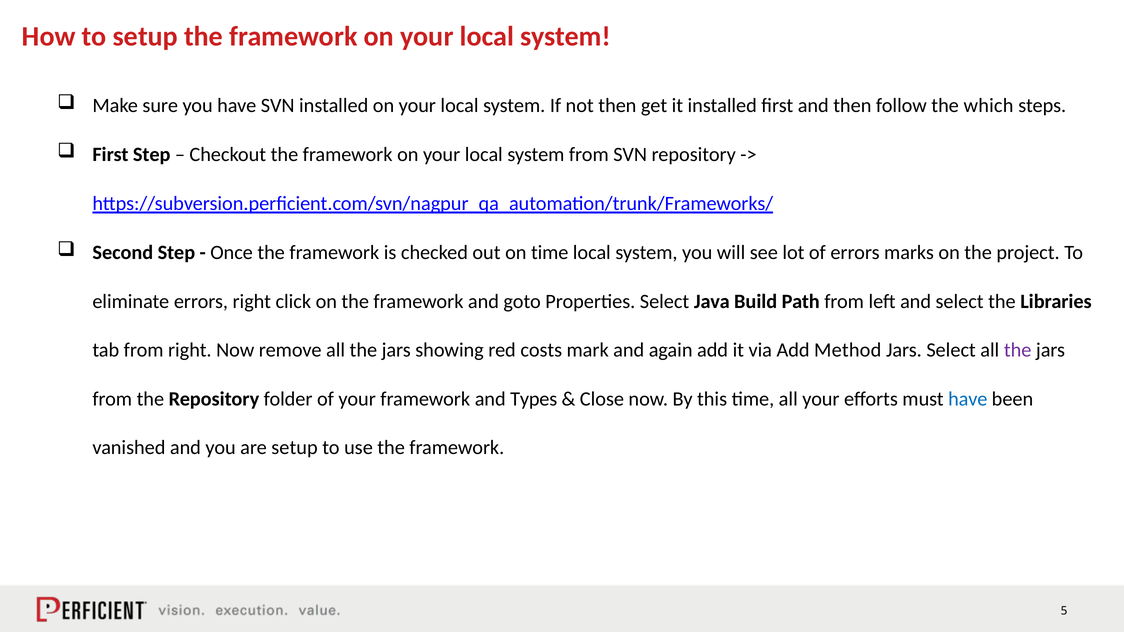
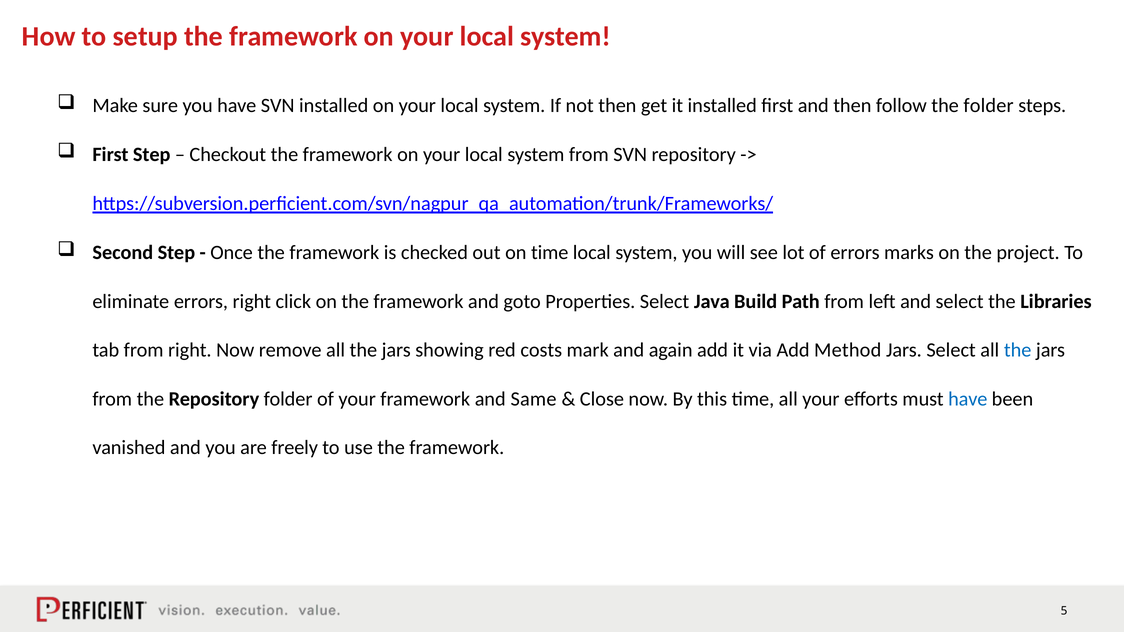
the which: which -> folder (989, 106)
the colour: purple -> blue (1018, 350)
Types: Types -> Same (534, 399)
are setup: setup -> freely (295, 448)
